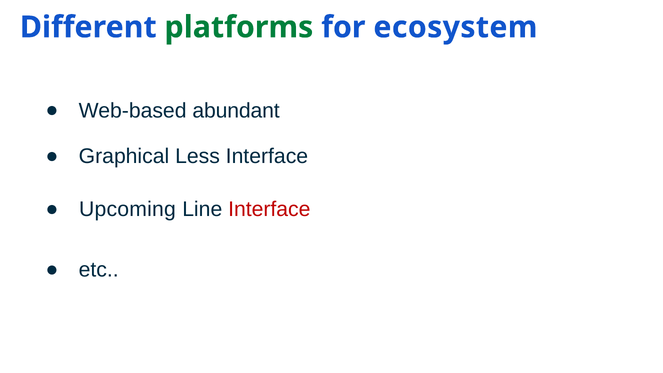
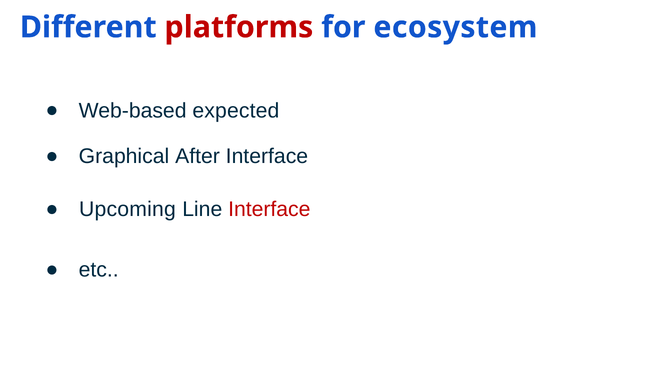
platforms colour: green -> red (239, 27)
abundant: abundant -> expected (236, 111)
Less: Less -> After (198, 156)
